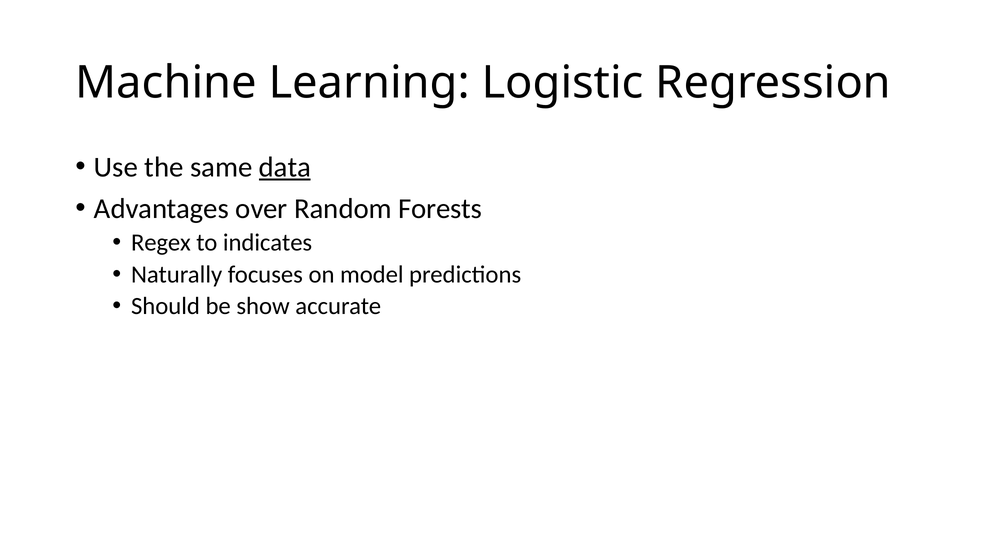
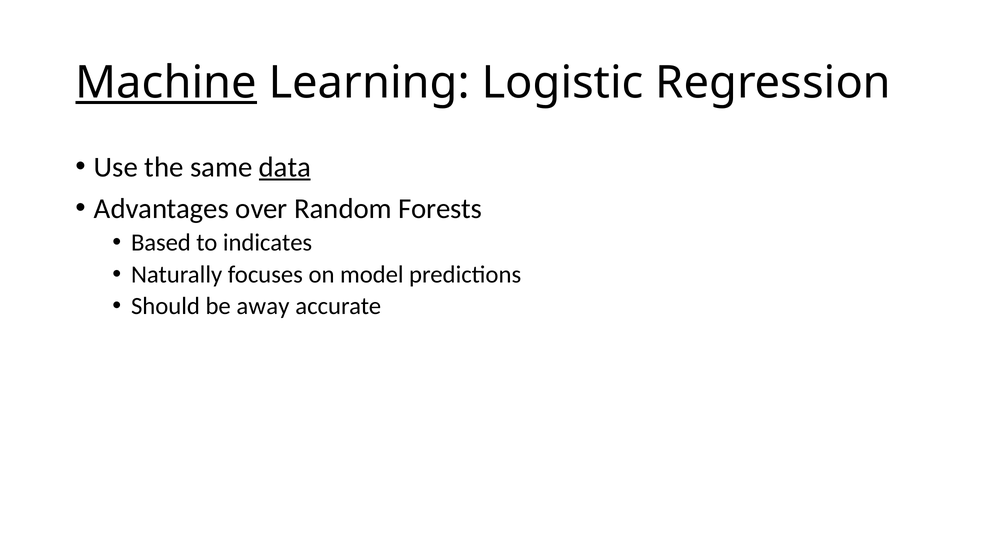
Machine underline: none -> present (166, 83)
Regex: Regex -> Based (161, 243)
show: show -> away (263, 306)
